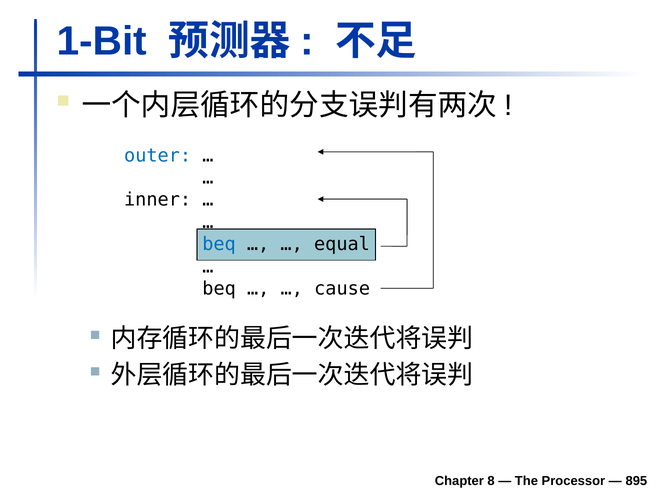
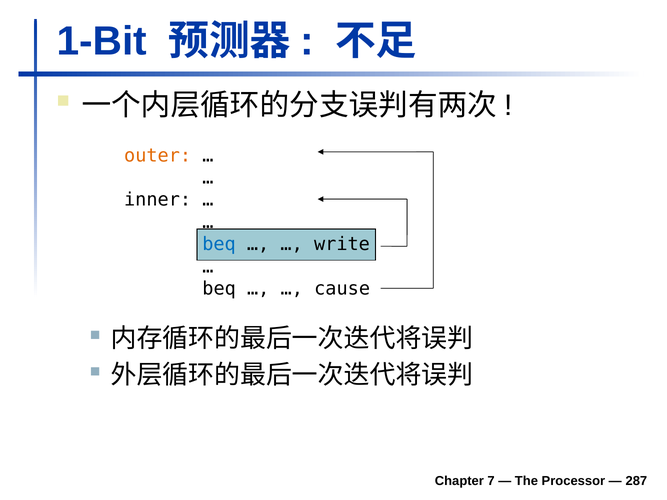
outer colour: blue -> orange (158, 155)
equal: equal -> write (342, 244)
8: 8 -> 7 (491, 481)
895: 895 -> 287 (636, 481)
